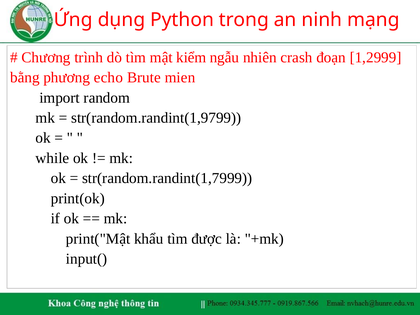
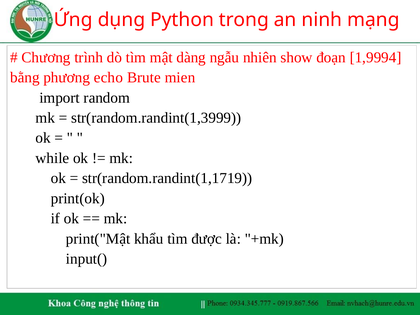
kiểm: kiểm -> dàng (191, 57)
crash: crash -> show (297, 57)
1,2999: 1,2999 -> 1,9994 (376, 57)
str(random.randint(1,9799: str(random.randint(1,9799 -> str(random.randint(1,3999 (156, 118)
str(random.randint(1,7999: str(random.randint(1,7999 -> str(random.randint(1,1719 (167, 178)
